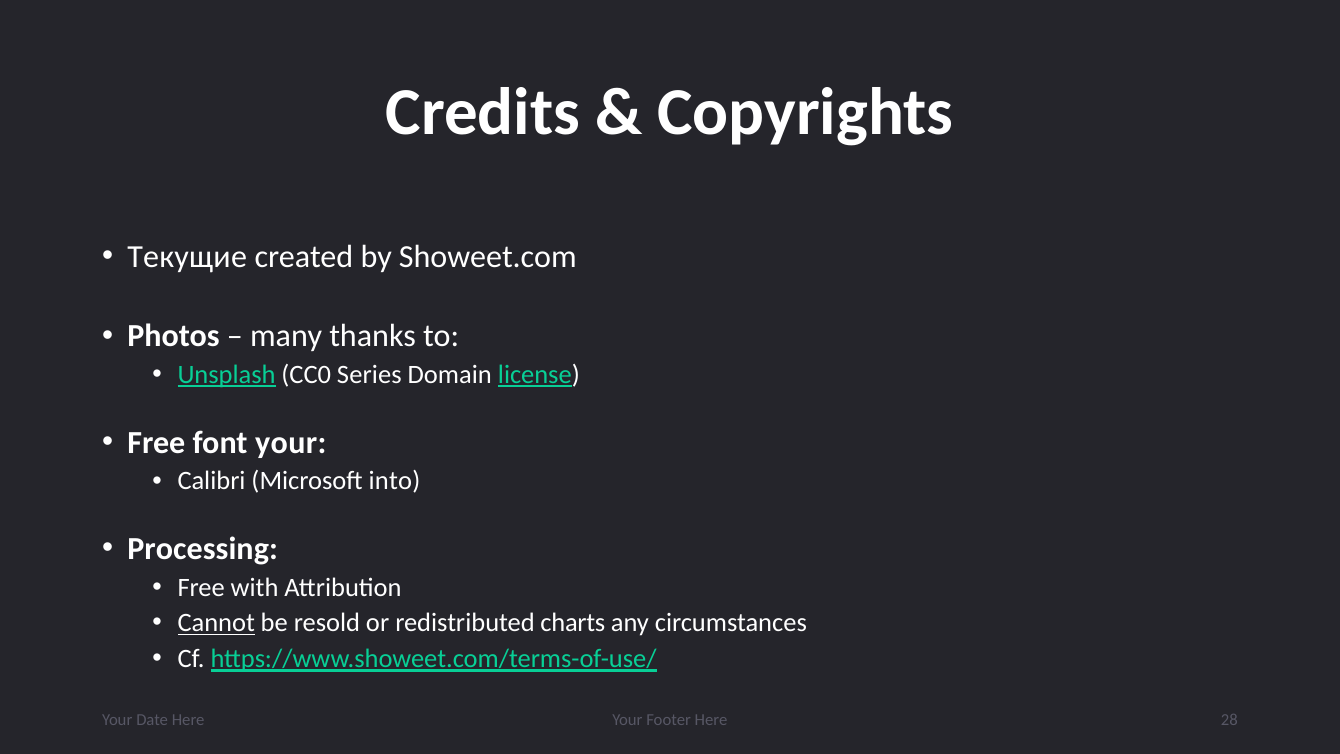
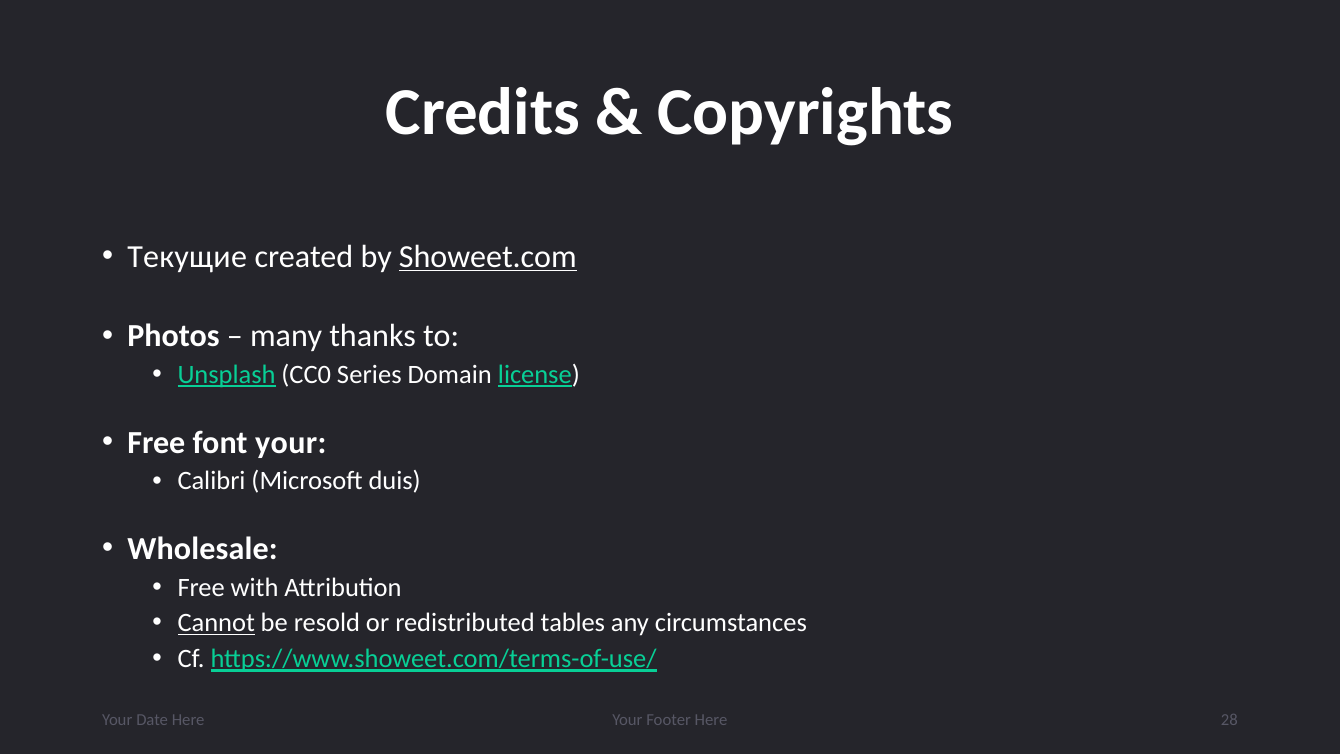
Showeet.com underline: none -> present (488, 257)
into: into -> duis (395, 481)
Processing: Processing -> Wholesale (203, 549)
charts: charts -> tables (573, 623)
